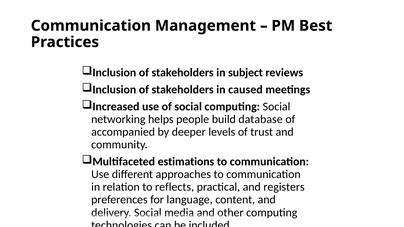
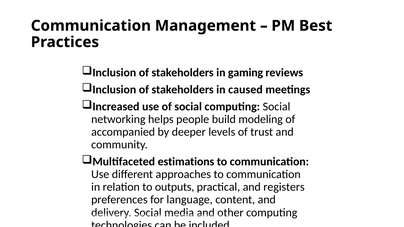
subject: subject -> gaming (246, 73)
database: database -> modeling (261, 119)
reflects: reflects -> outputs (175, 187)
